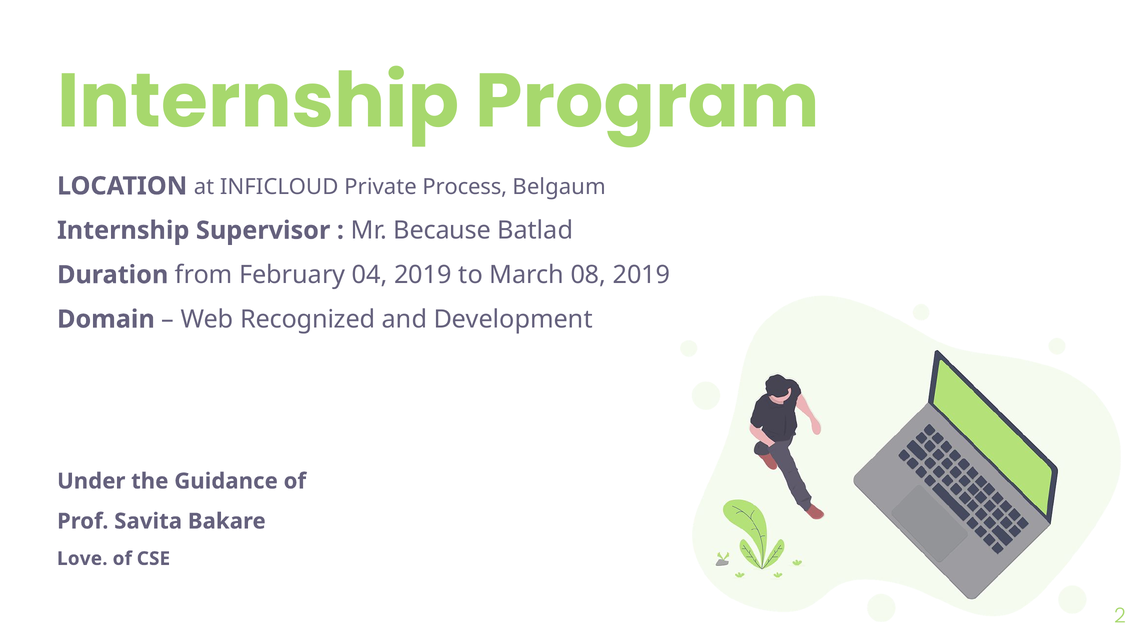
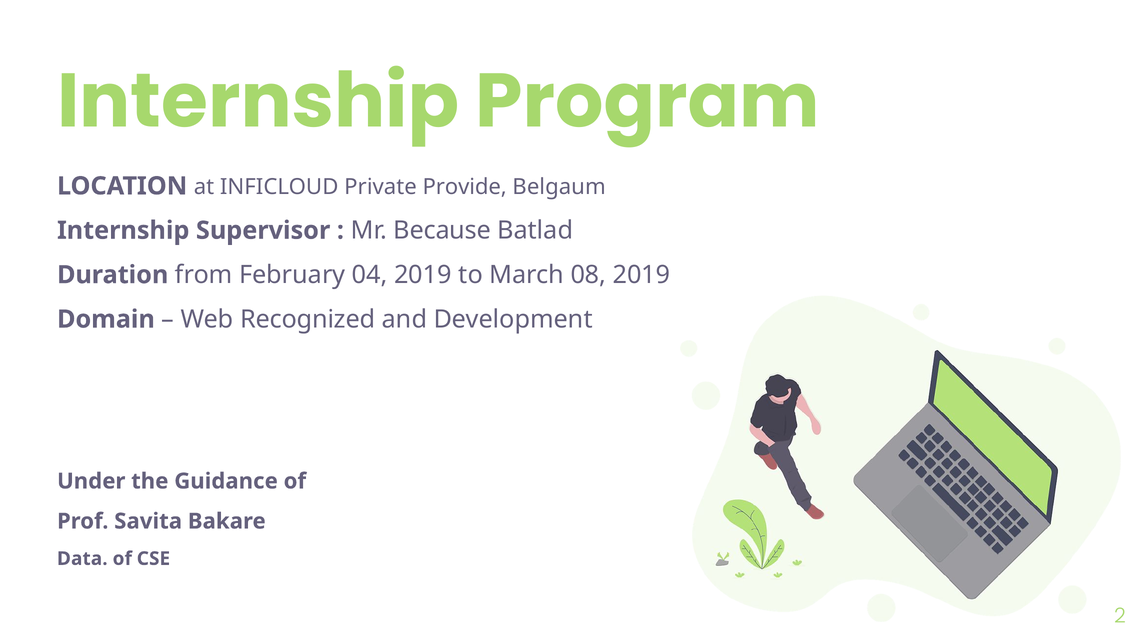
Process: Process -> Provide (465, 187)
Love: Love -> Data (82, 559)
